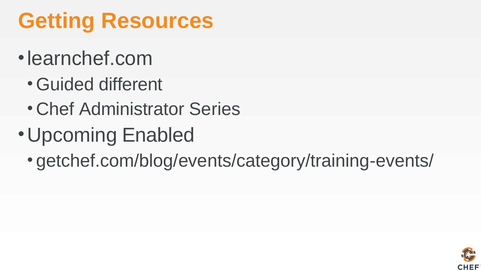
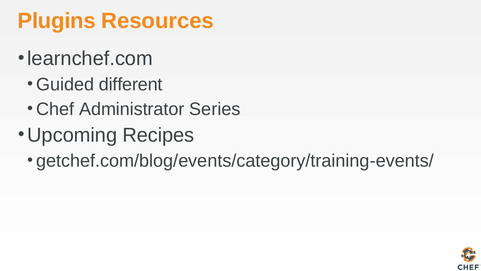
Getting: Getting -> Plugins (57, 21)
Enabled: Enabled -> Recipes (158, 135)
